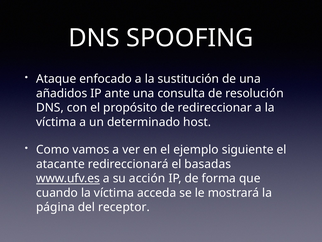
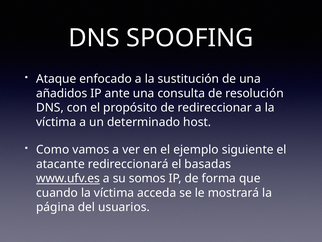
acción: acción -> somos (147, 178)
receptor: receptor -> usuarios (124, 207)
